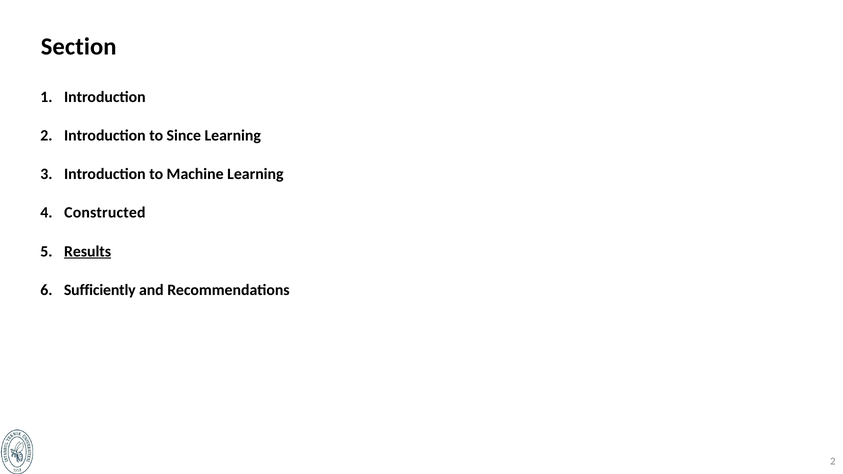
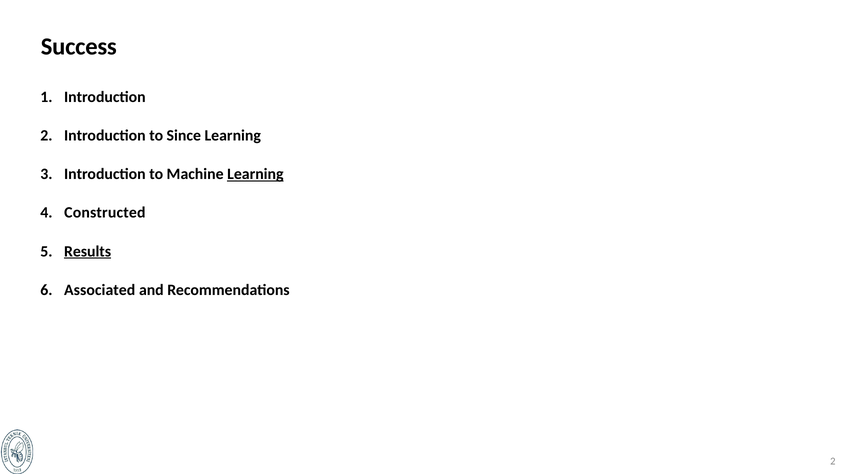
Section: Section -> Success (79, 47)
Learning underline: none -> present (255, 174)
Sufficiently: Sufficiently -> Associated (100, 290)
